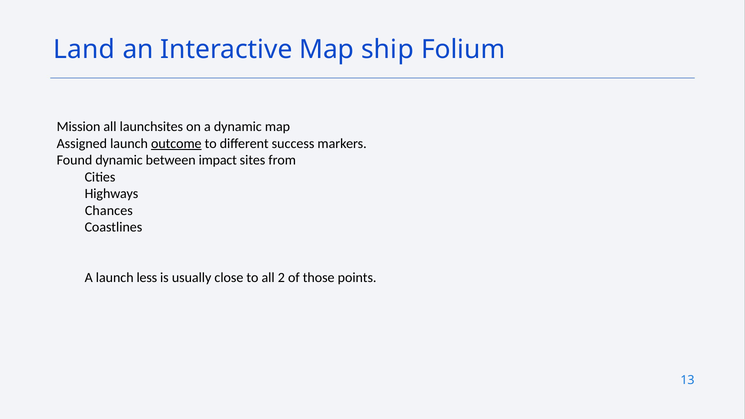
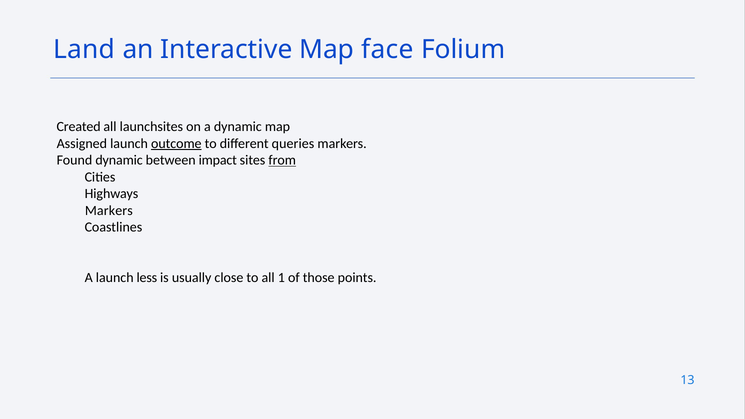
ship: ship -> face (387, 50)
Mission: Mission -> Created (79, 127)
success: success -> queries (293, 143)
from underline: none -> present (282, 160)
Chances: Chances -> Markers (109, 210)
2: 2 -> 1 (281, 278)
